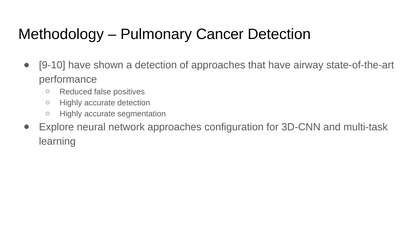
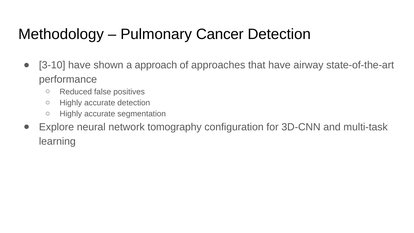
9-10: 9-10 -> 3-10 (52, 65)
a detection: detection -> approach (156, 65)
network approaches: approaches -> tomography (175, 127)
